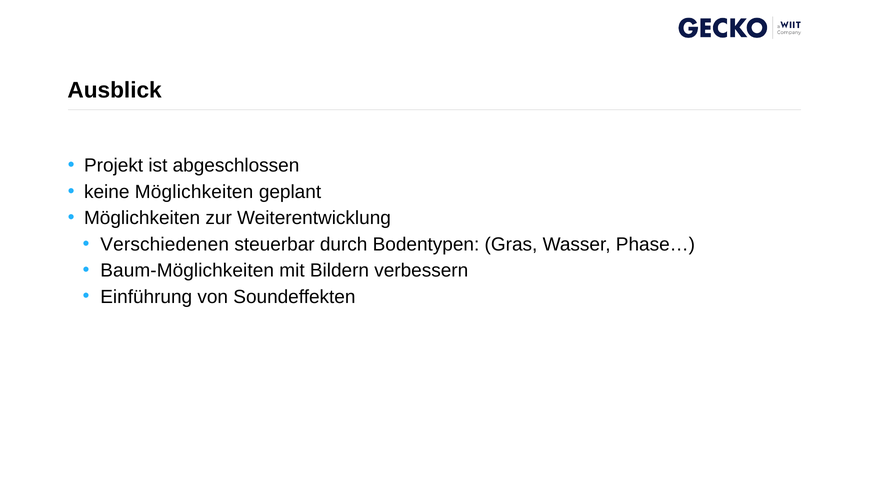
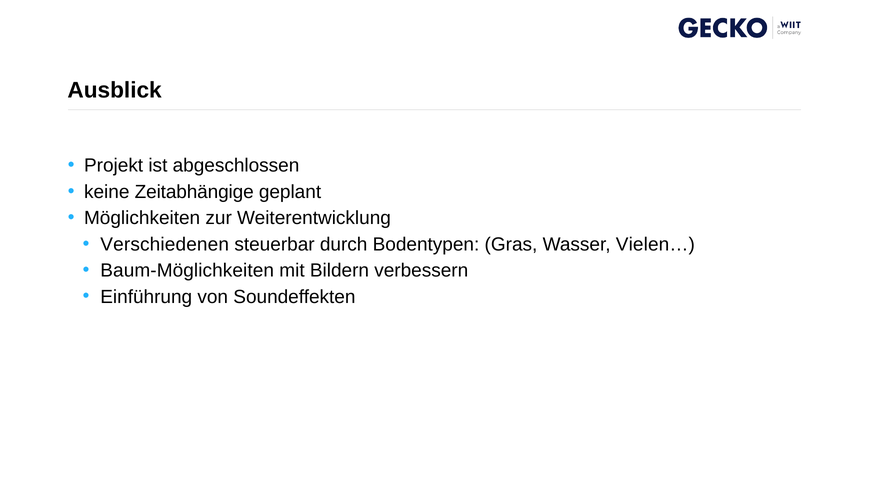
keine Möglichkeiten: Möglichkeiten -> Zeitabhängige (194, 192)
Phase…: Phase… -> Vielen… (655, 244)
